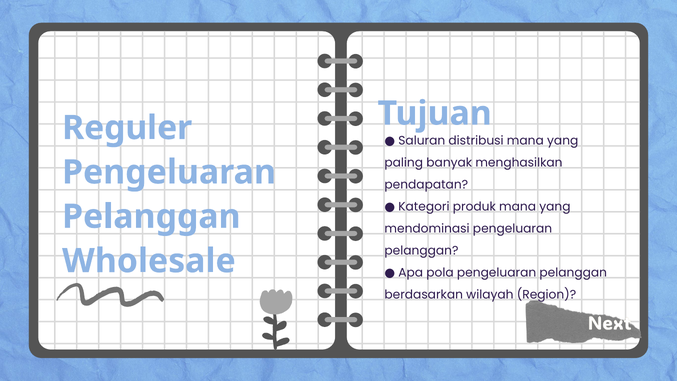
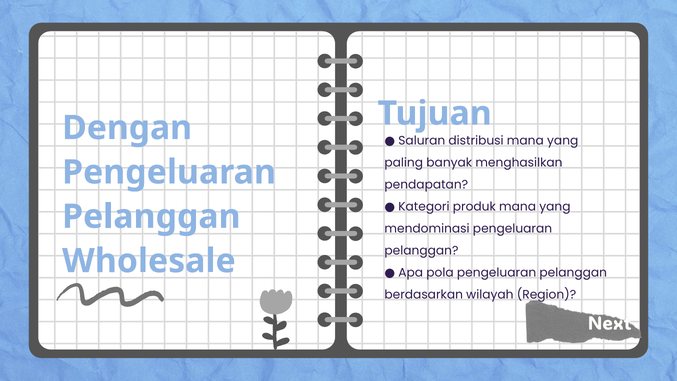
Reguler: Reguler -> Dengan (127, 128)
